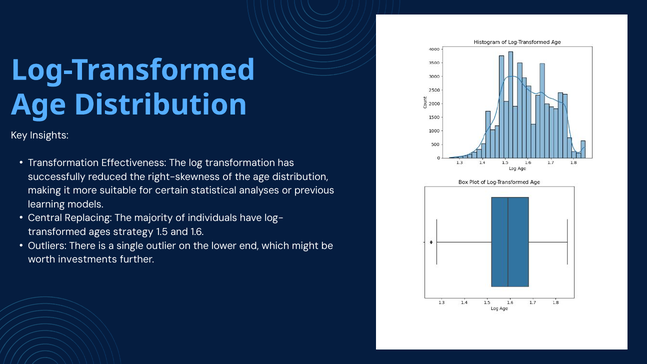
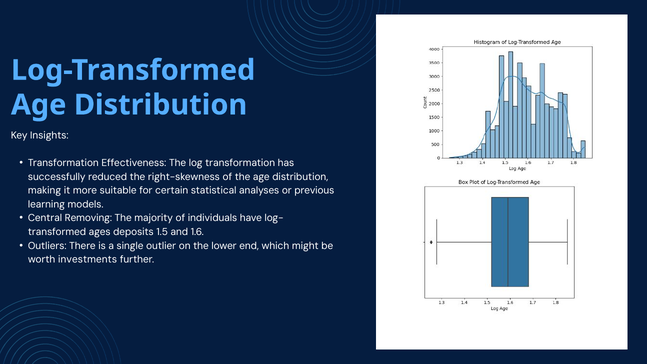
Replacing: Replacing -> Removing (88, 218)
strategy: strategy -> deposits (133, 232)
